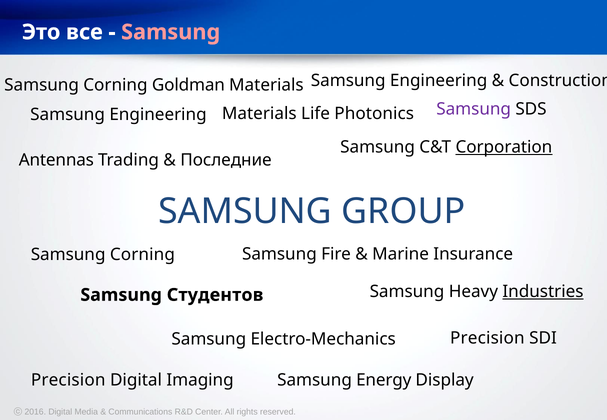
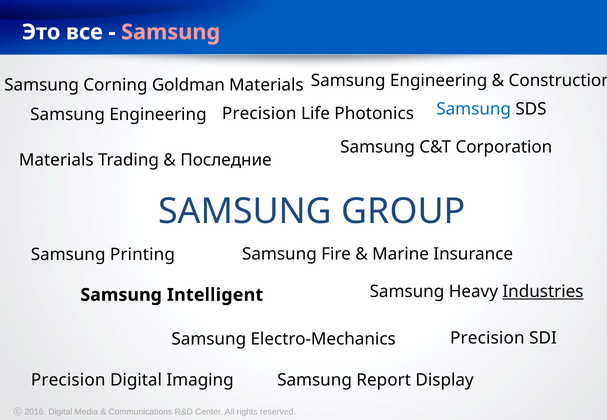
Samsung colour: purple -> blue (474, 109)
Materials: Materials -> Precision (259, 114)
Corporation underline: present -> none (504, 147)
Antennas: Antennas -> Materials (56, 160)
Corning: Corning -> Printing (142, 255)
Студентов: Студентов -> Intelligent (215, 295)
Energy: Energy -> Report (384, 381)
